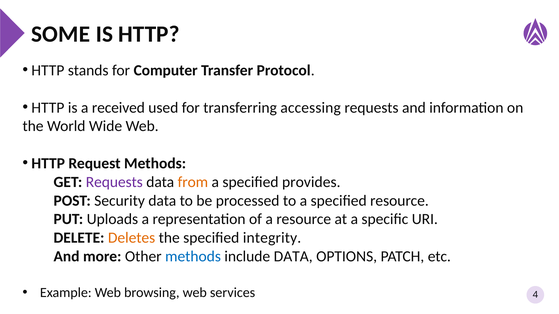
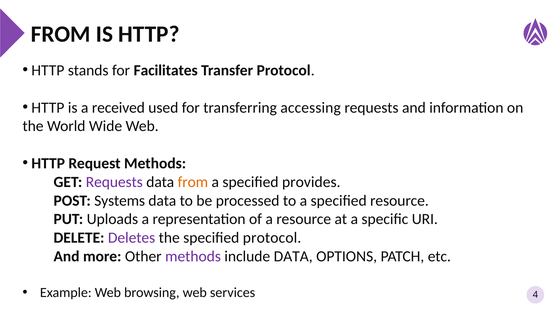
SOME: SOME -> FROM (61, 34)
Computer: Computer -> Facilitates (166, 70)
Security: Security -> Systems (120, 201)
Deletes colour: orange -> purple (132, 238)
specified integrity: integrity -> protocol (272, 238)
methods colour: blue -> purple (193, 257)
